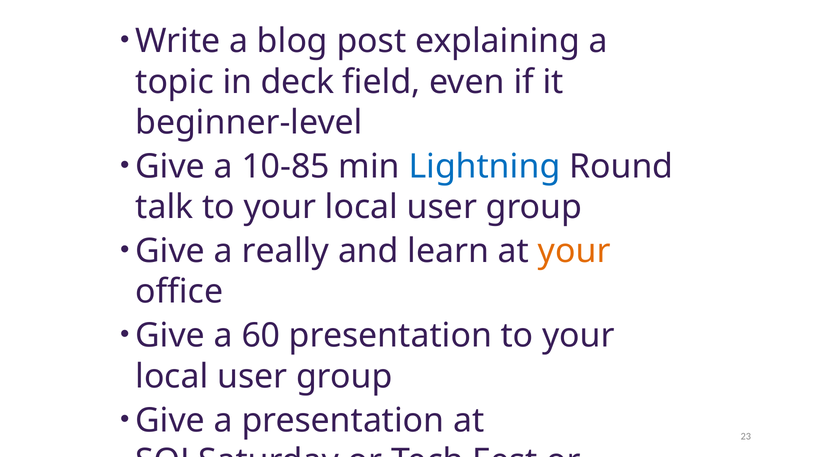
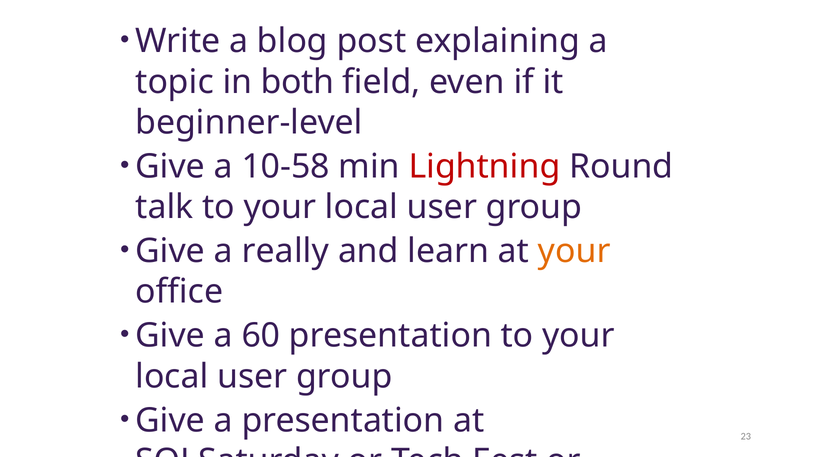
deck: deck -> both (297, 82)
10-85: 10-85 -> 10-58 (286, 167)
Lightning colour: blue -> red (484, 167)
